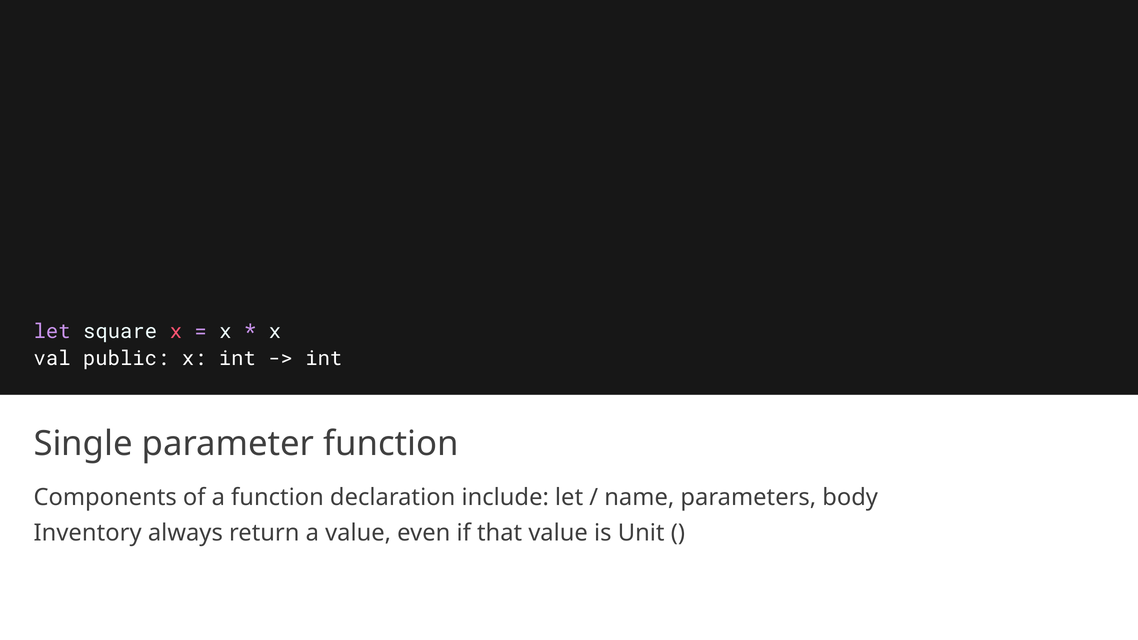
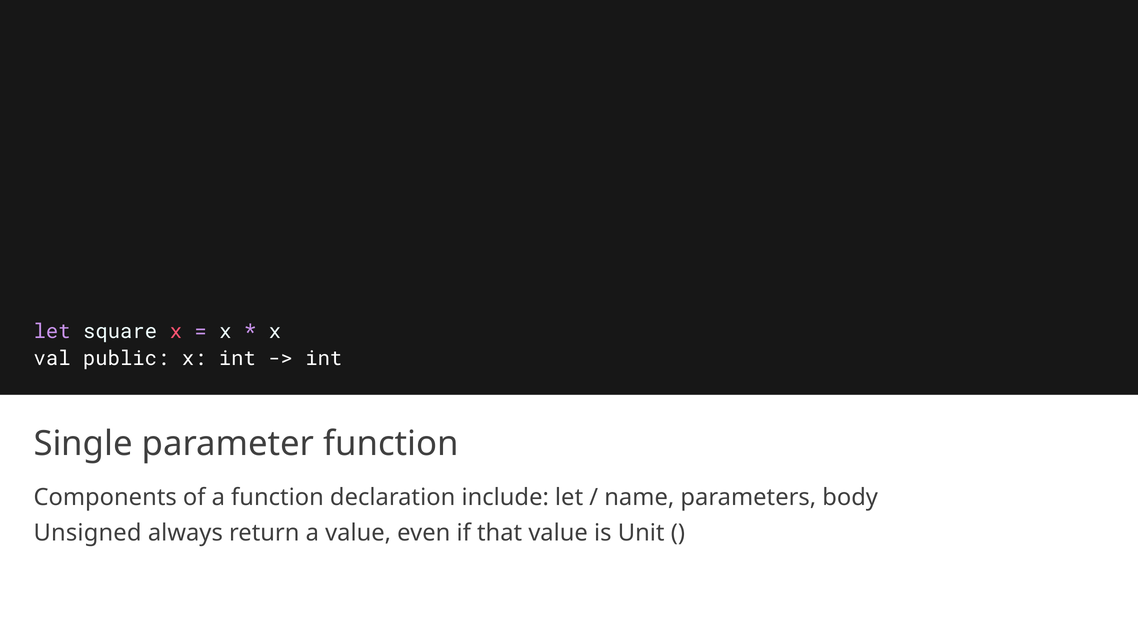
Inventory: Inventory -> Unsigned (88, 533)
